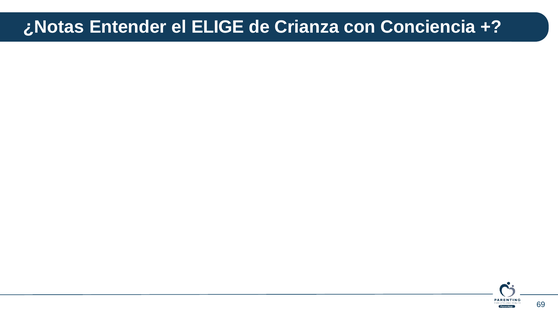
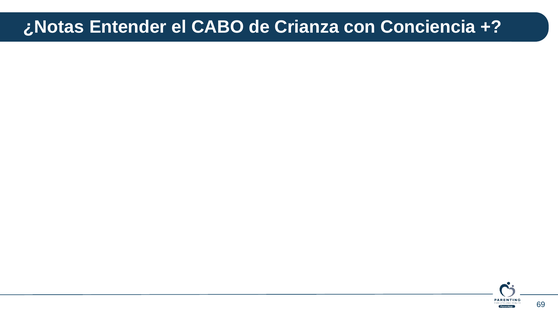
ELIGE: ELIGE -> CABO (218, 27)
